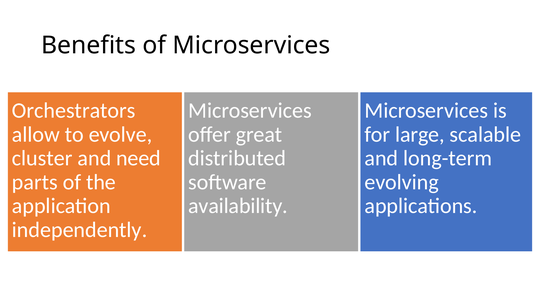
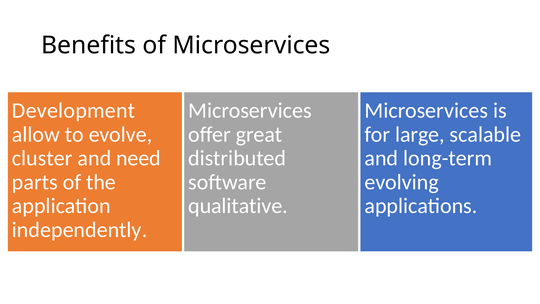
Orchestrators: Orchestrators -> Development (74, 110)
availability: availability -> qualitative (238, 206)
